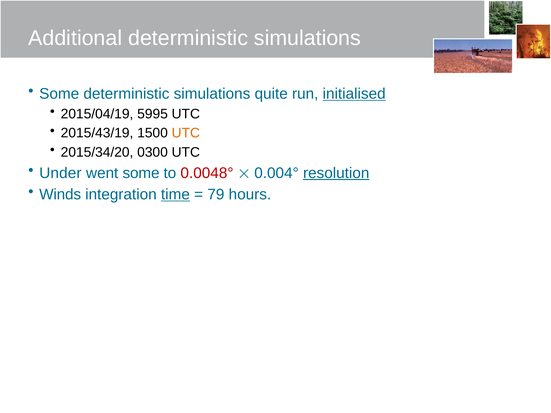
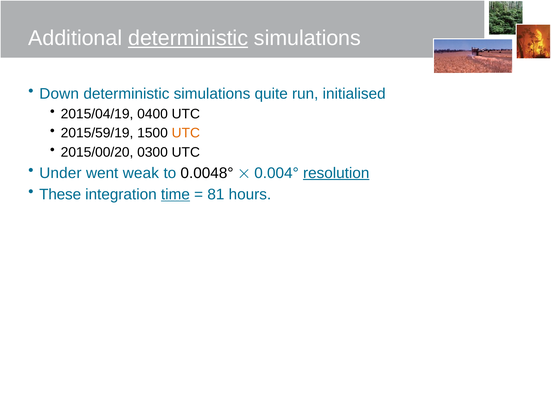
deterministic underline: none -> present (188, 38)
Some: Some -> Down (59, 94)
initialised underline: present -> none (354, 94)
5995: 5995 -> 0400 (153, 114)
2015/43/19: 2015/43/19 -> 2015/59/19 (97, 133)
2015/34/20: 2015/34/20 -> 2015/00/20 (97, 152)
went some: some -> weak (141, 173)
0.0048° colour: red -> black (207, 173)
Winds: Winds -> These (60, 194)
79: 79 -> 81 (216, 194)
